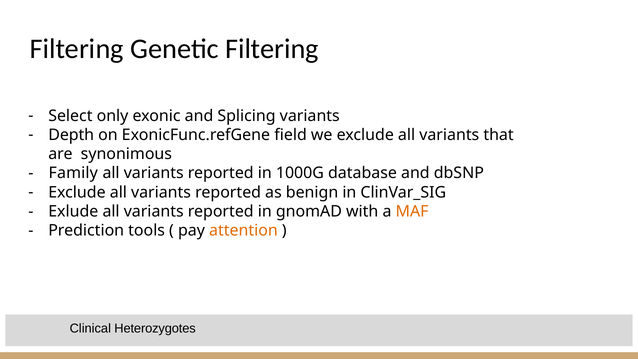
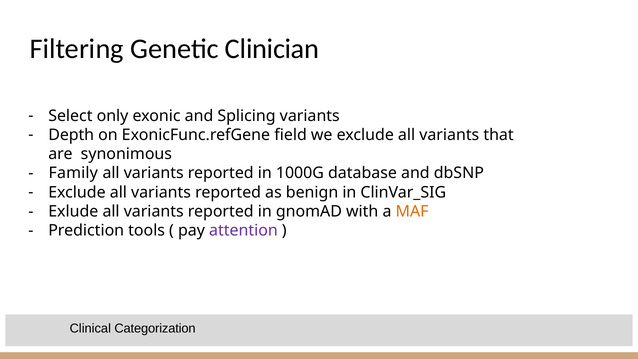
Genetic Filtering: Filtering -> Clinician (272, 49)
attention colour: orange -> purple (243, 231)
Heterozygotes: Heterozygotes -> Categorization (155, 328)
